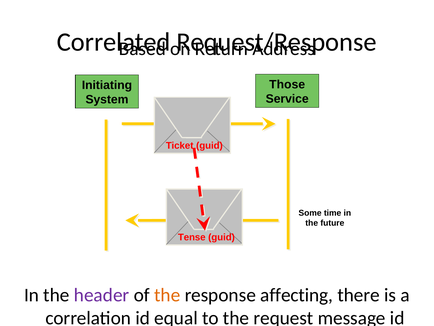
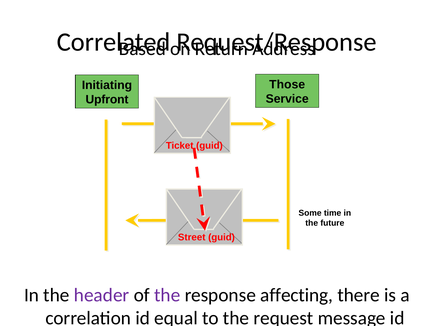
System: System -> Upfront (107, 99)
Tense: Tense -> Street (192, 237)
the colour: orange -> purple (167, 295)
